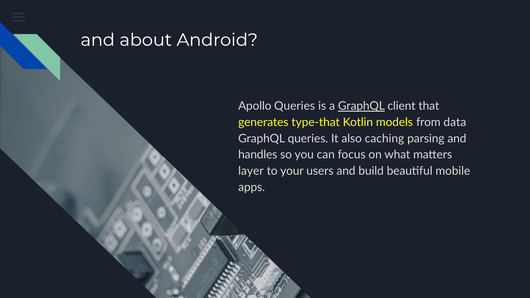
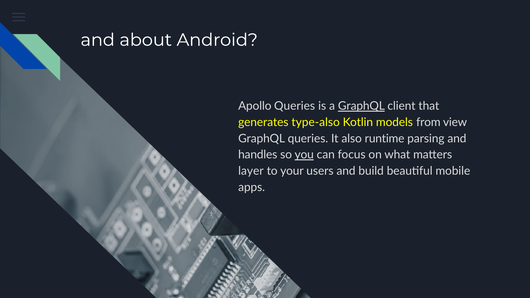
type-that: type-that -> type-also (316, 122)
data: data -> view (455, 122)
caching: caching -> runtime (385, 139)
you underline: none -> present (304, 155)
